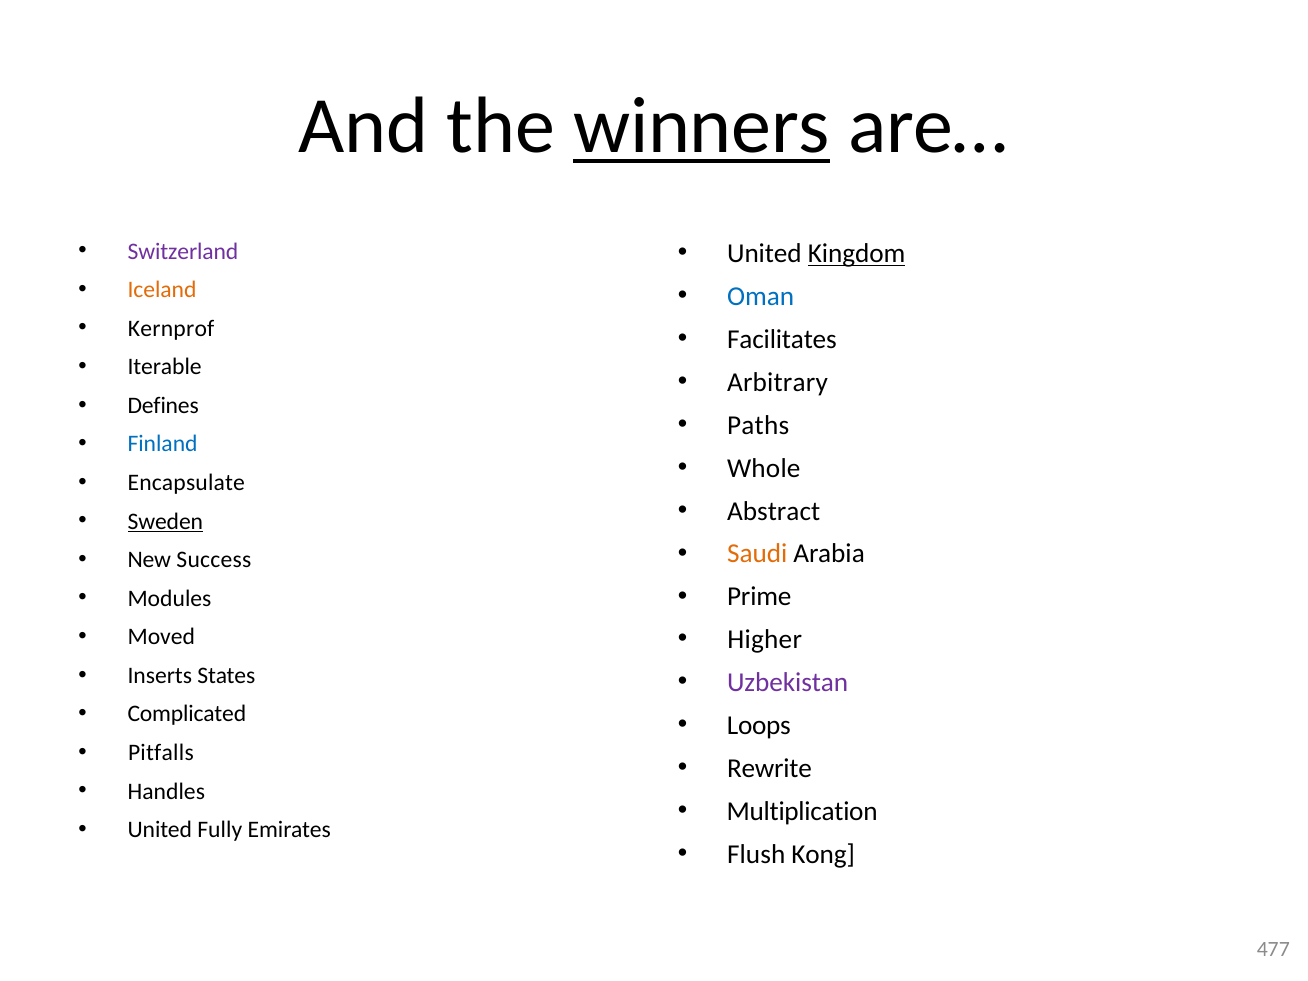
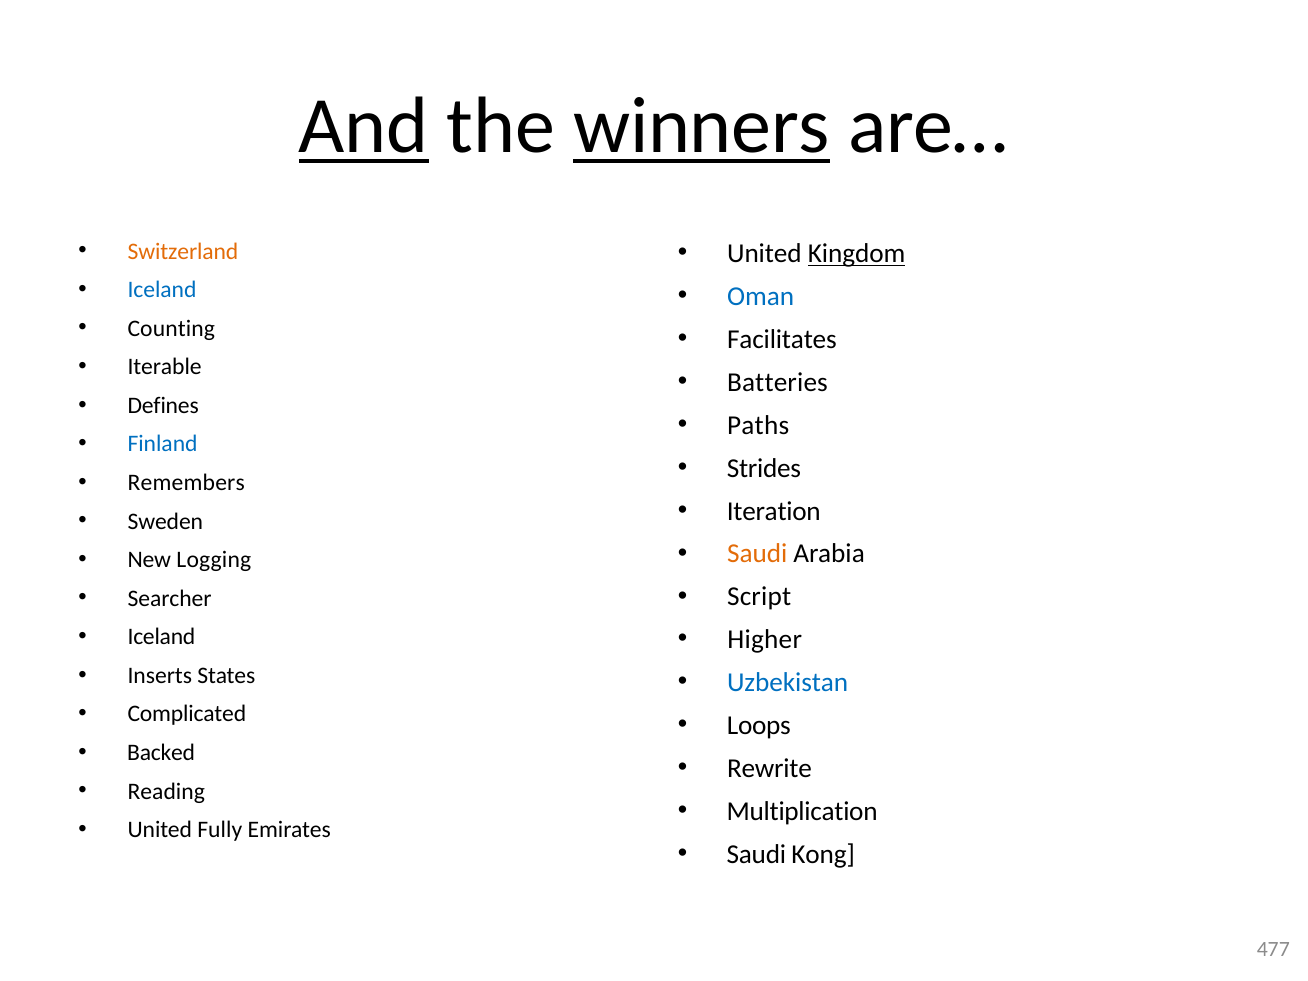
And underline: none -> present (364, 127)
Switzerland colour: purple -> orange (183, 251)
Iceland colour: orange -> blue (162, 290)
Kernprof: Kernprof -> Counting (171, 328)
Arbitrary: Arbitrary -> Batteries (777, 382)
Whole: Whole -> Strides (764, 468)
Encapsulate: Encapsulate -> Remembers (186, 483)
Abstract: Abstract -> Iteration (774, 511)
Sweden underline: present -> none (165, 521)
Success: Success -> Logging (214, 560)
Prime: Prime -> Script (759, 597)
Modules: Modules -> Searcher (170, 598)
Moved: Moved -> Iceland (161, 637)
Uzbekistan colour: purple -> blue (788, 683)
Pitfalls: Pitfalls -> Backed (161, 753)
Handles: Handles -> Reading (166, 791)
Flush: Flush -> Saudi (756, 854)
